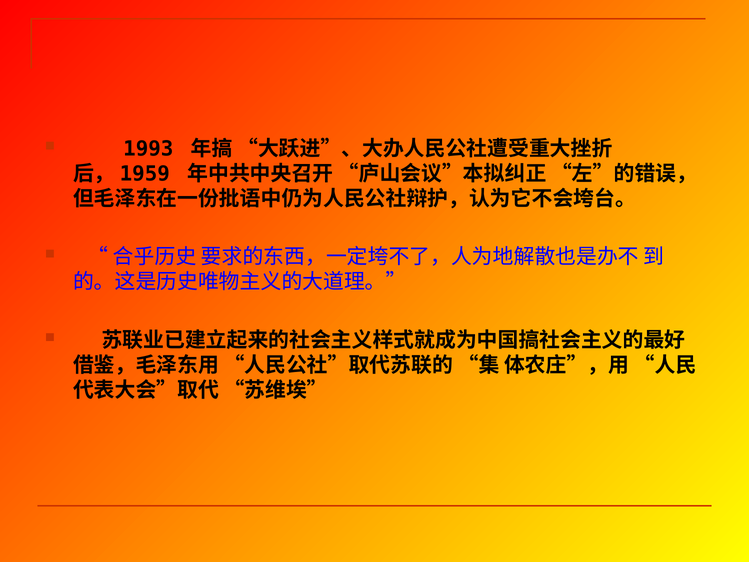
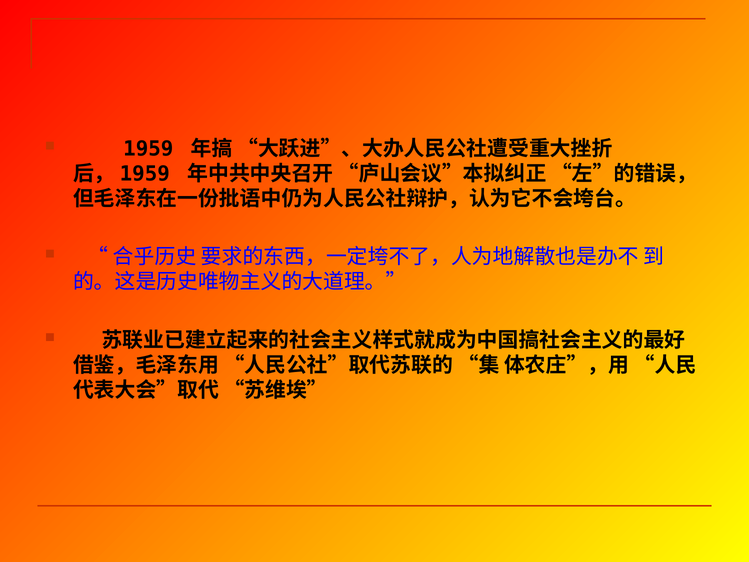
1993: 1993 -> 1959 (148, 149)
